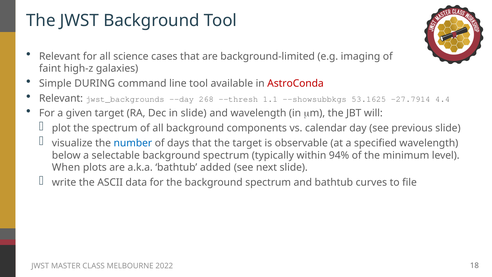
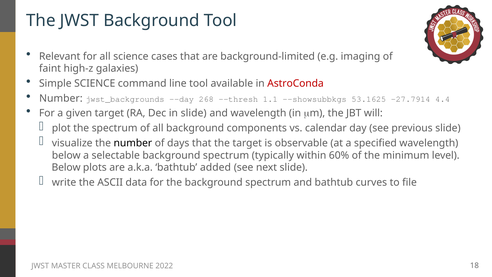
Simple DURING: DURING -> SCIENCE (95, 83)
Relevant: Relevant -> Number (61, 98)
number colour: blue -> black (133, 143)
94%: 94% -> 60% (339, 155)
When: When -> Below (66, 167)
